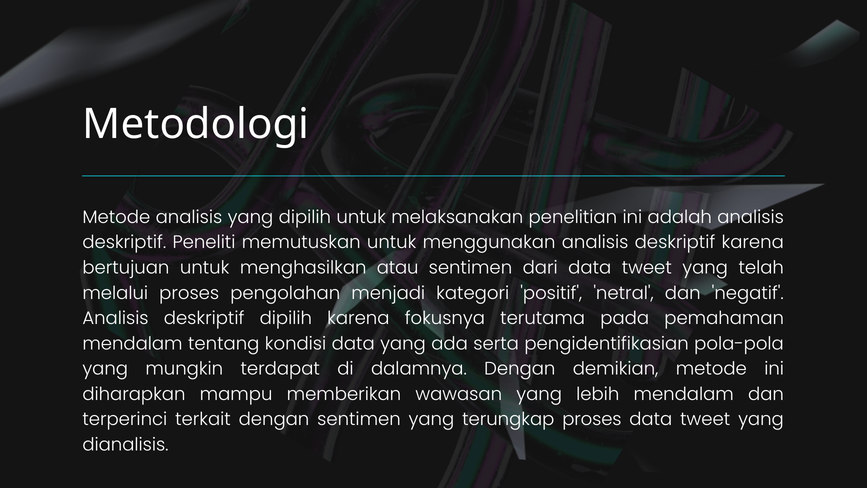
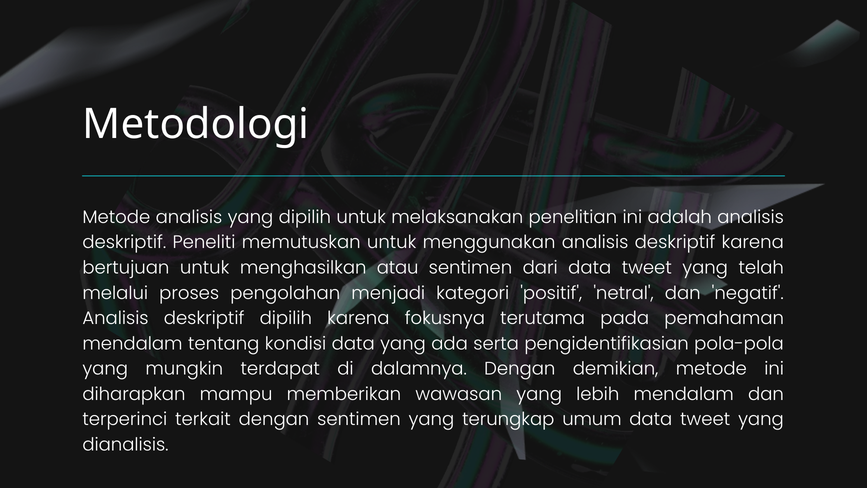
terungkap proses: proses -> umum (592, 419)
